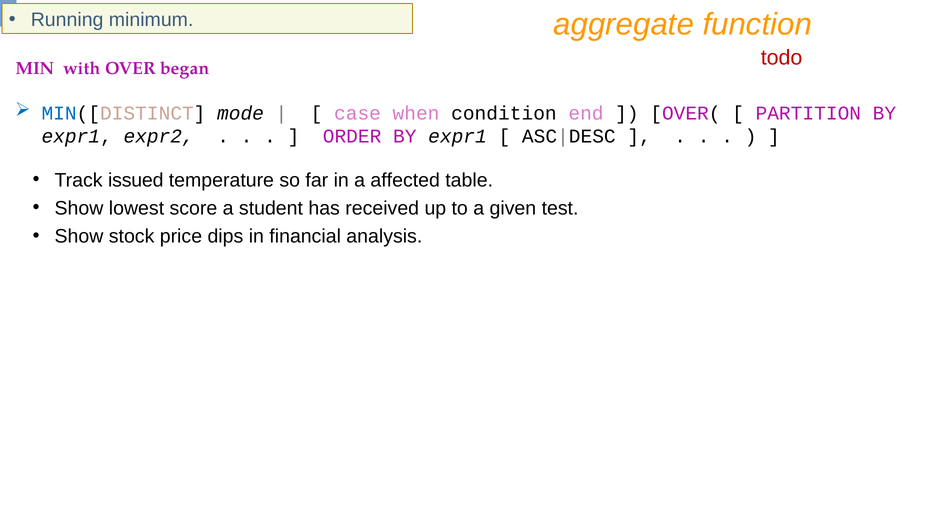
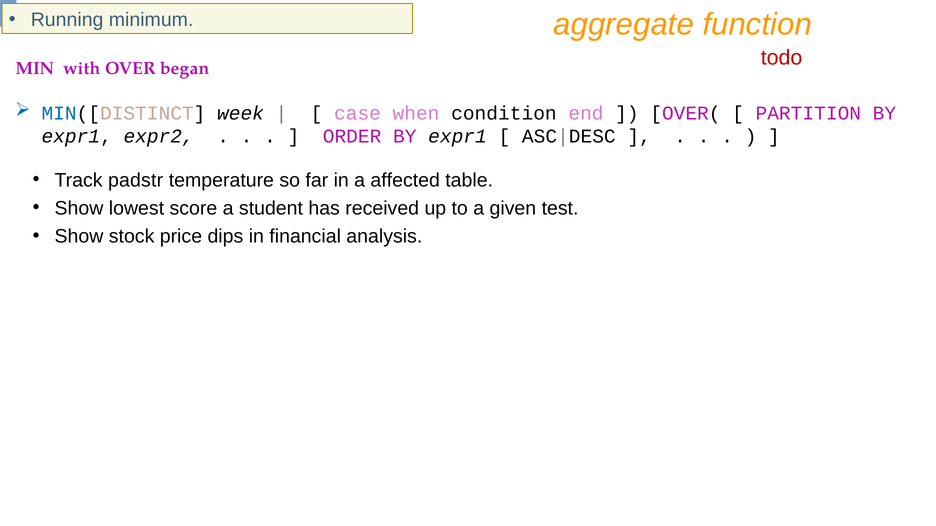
mode: mode -> week (241, 113)
issued: issued -> padstr (136, 180)
